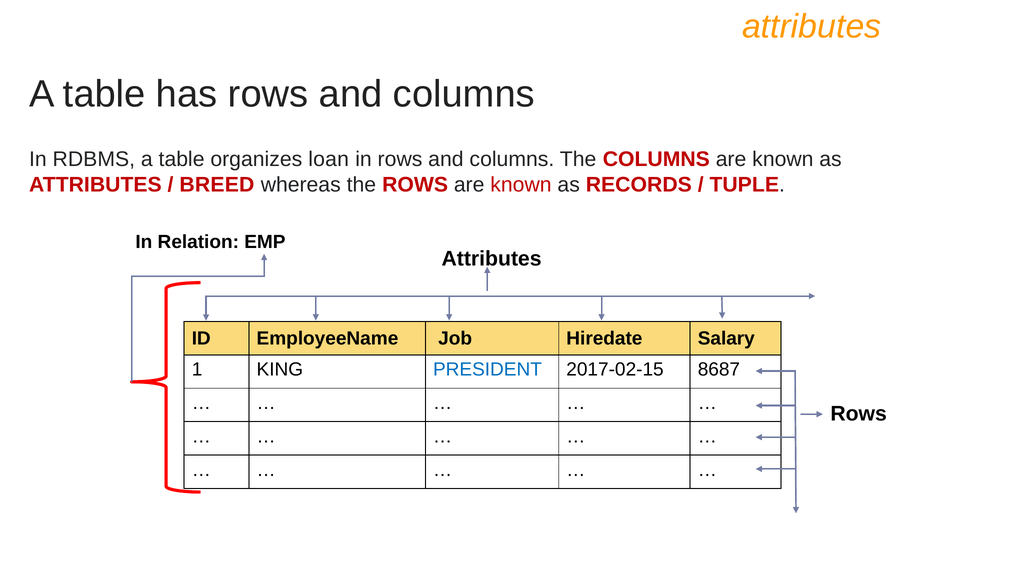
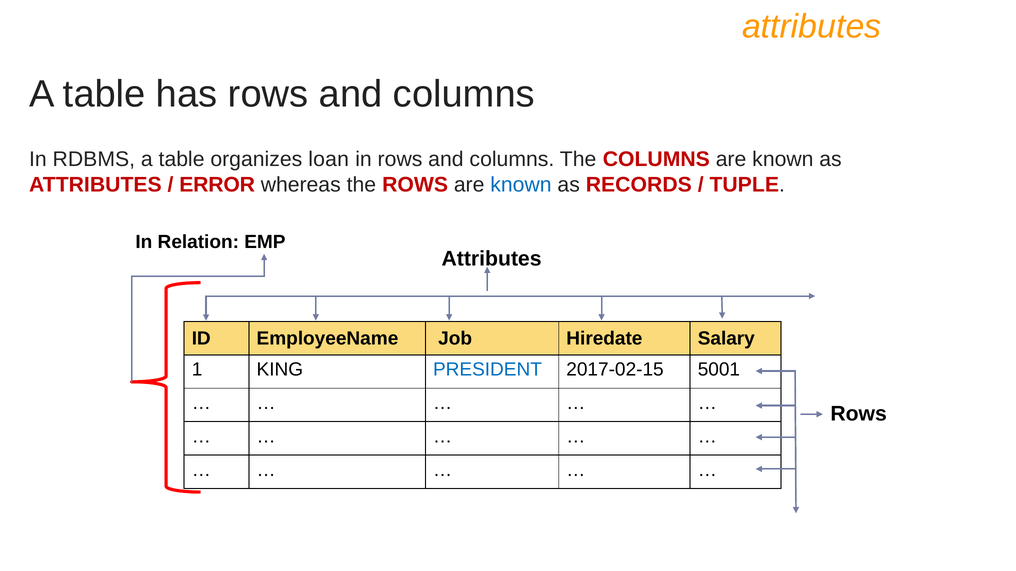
BREED: BREED -> ERROR (217, 185)
known colour: red -> blue (521, 185)
8687: 8687 -> 5001 (719, 370)
